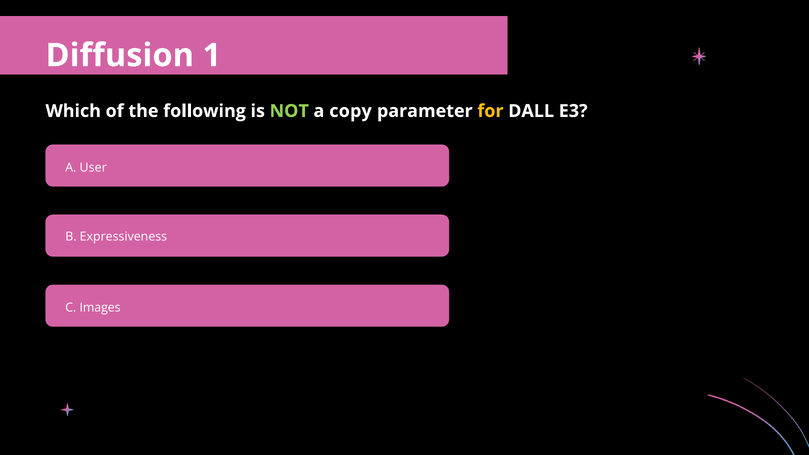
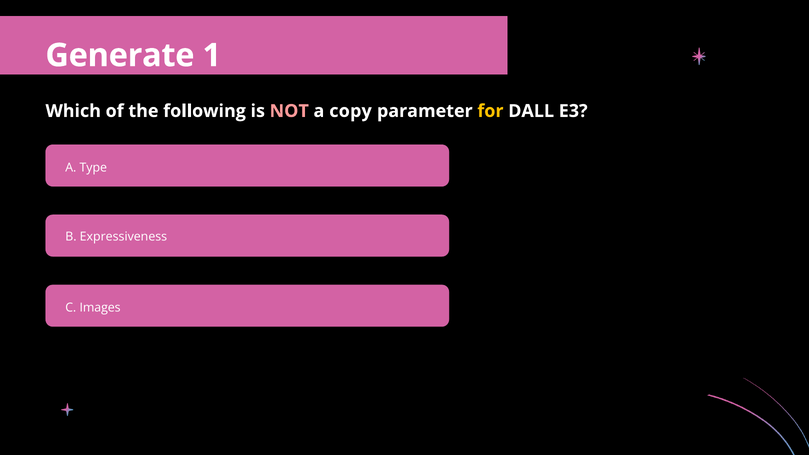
Diffusion: Diffusion -> Generate (120, 55)
NOT colour: light green -> pink (289, 111)
User: User -> Type (93, 168)
